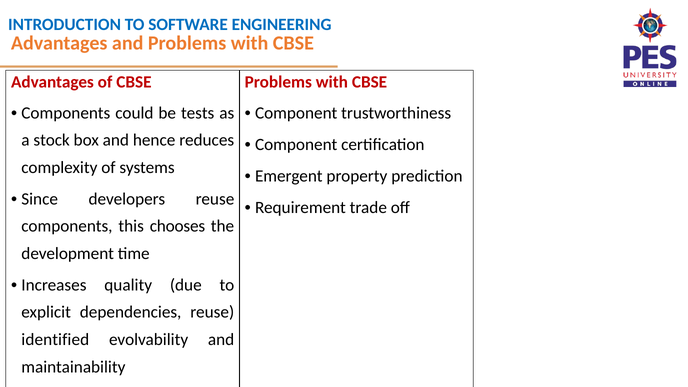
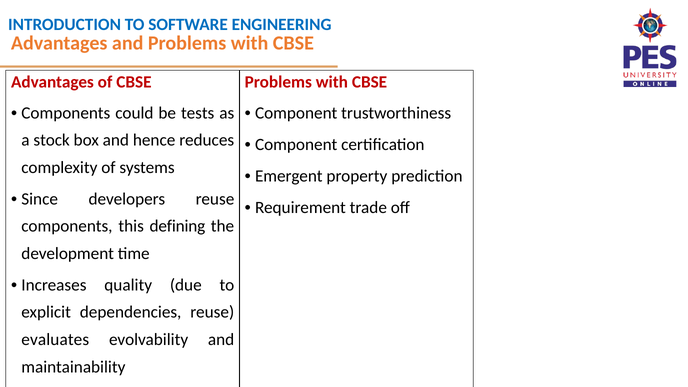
chooses: chooses -> defining (177, 226)
identified: identified -> evaluates (55, 340)
